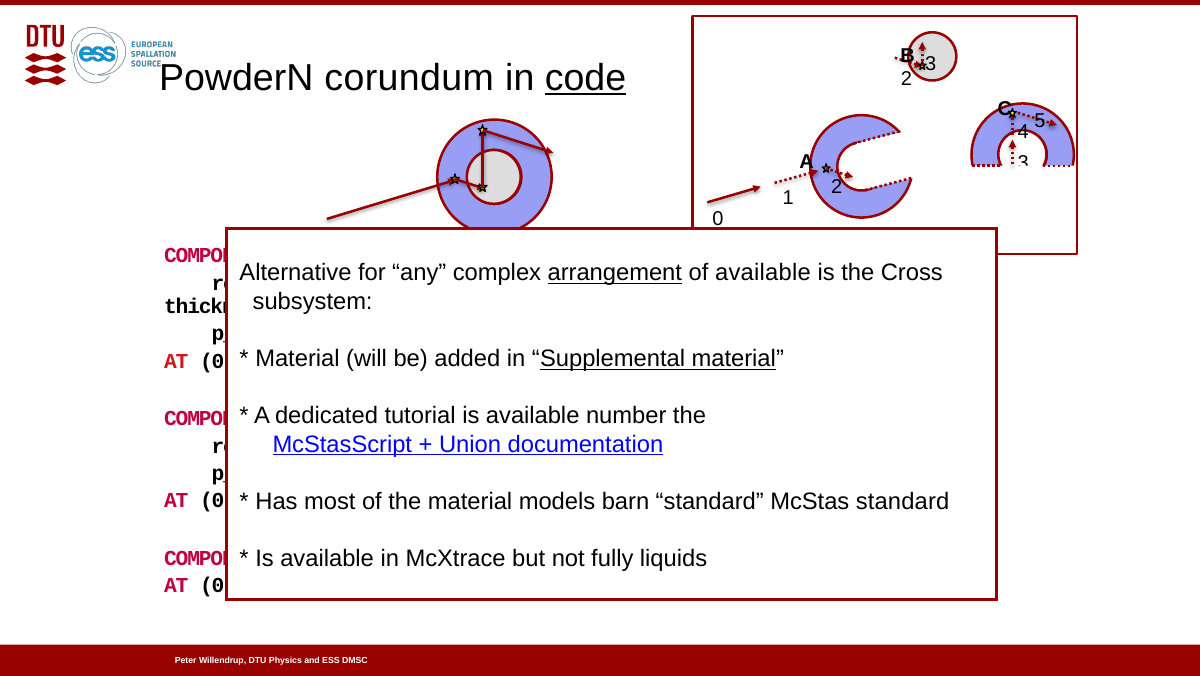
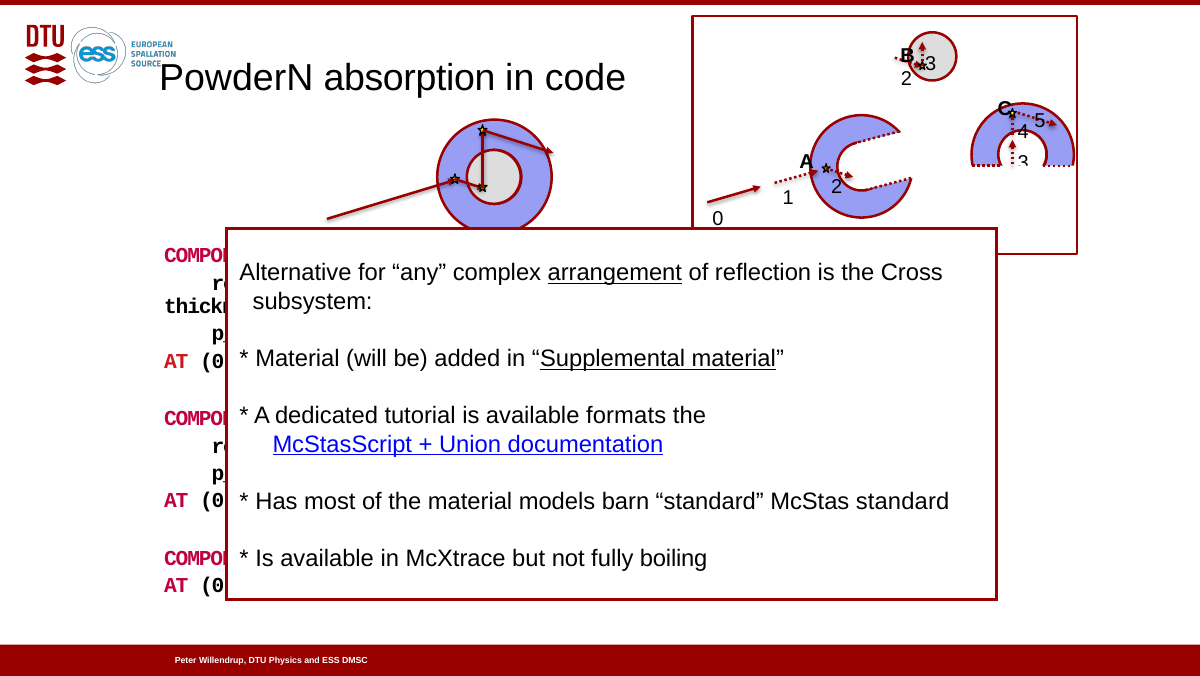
corundum: corundum -> absorption (410, 78)
code underline: present -> none (586, 78)
available: available -> reflection (763, 273)
number: number -> formats (626, 416)
liquids: liquids -> boiling (674, 558)
